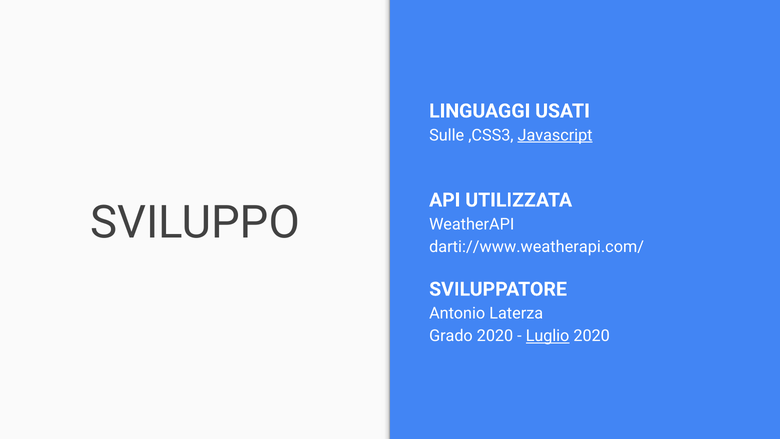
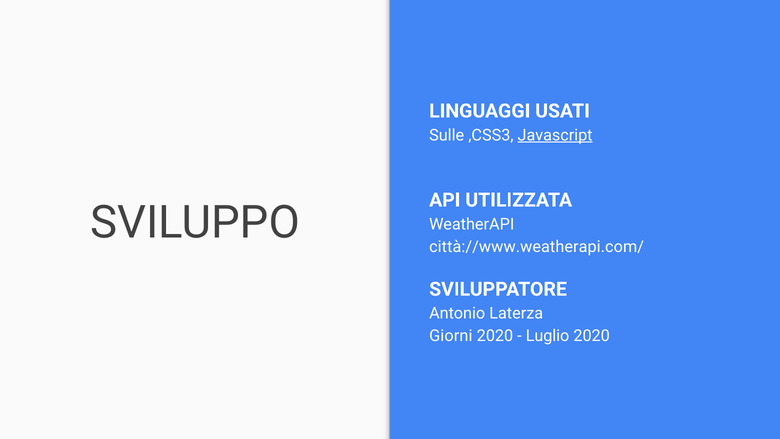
darti://www.weatherapi.com/: darti://www.weatherapi.com/ -> città://www.weatherapi.com/ (537, 247)
Grado: Grado -> Giorni (451, 336)
Luglio underline: present -> none (548, 336)
